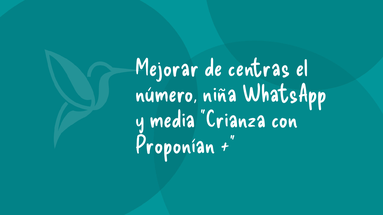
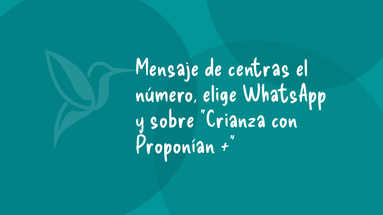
Mejorar: Mejorar -> Mensaje (167, 68)
niña: niña -> elige (220, 94)
media: media -> sobre (172, 120)
